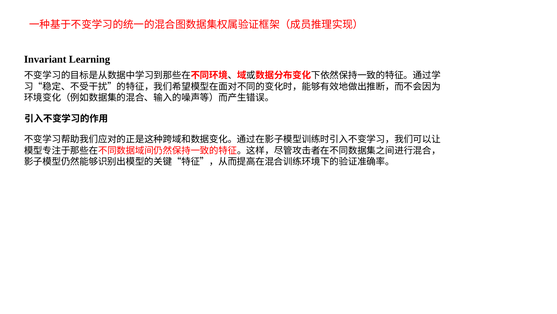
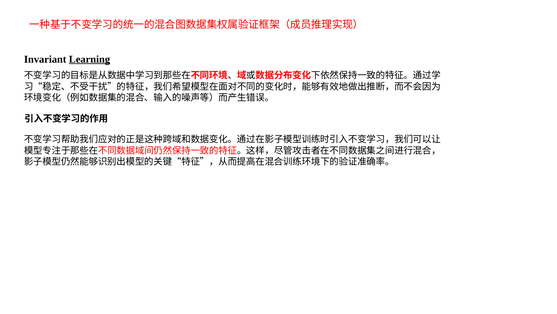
Learning underline: none -> present (89, 59)
